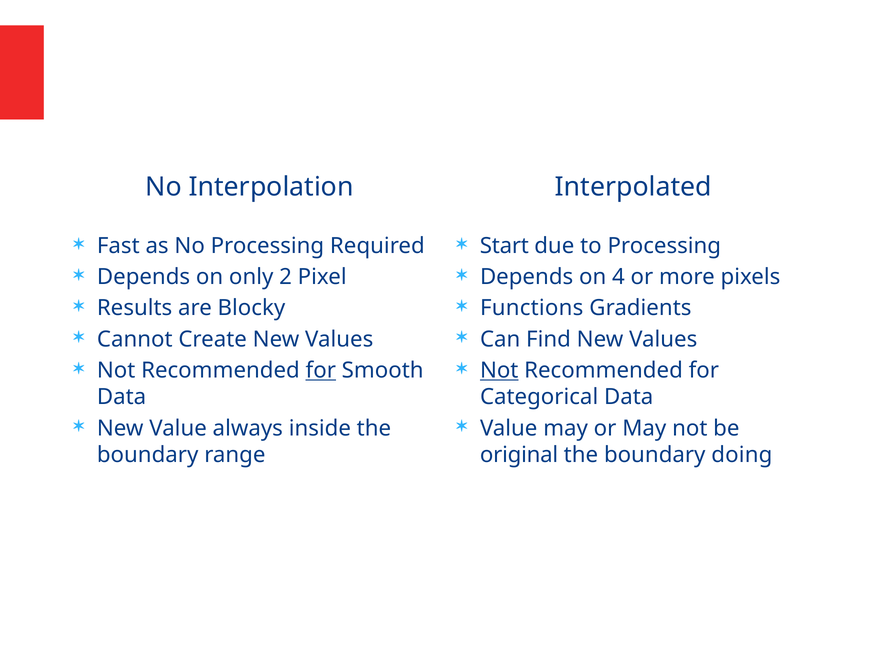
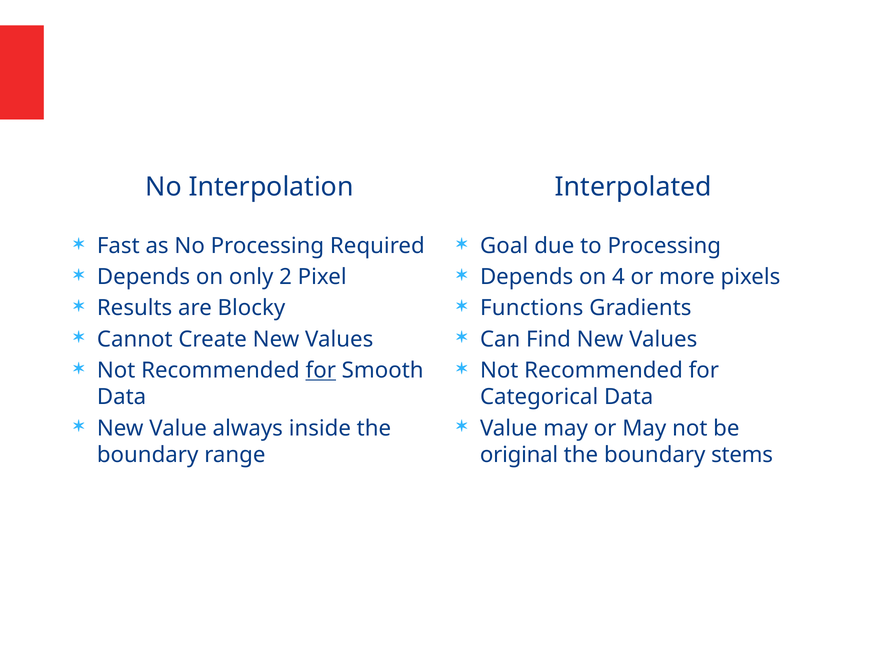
Start: Start -> Goal (504, 246)
Not underline: present -> none (499, 370)
doing: doing -> stems (742, 455)
